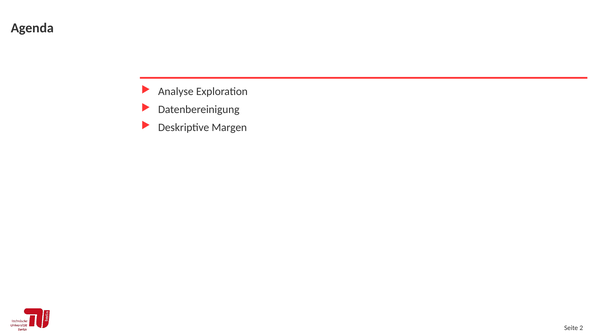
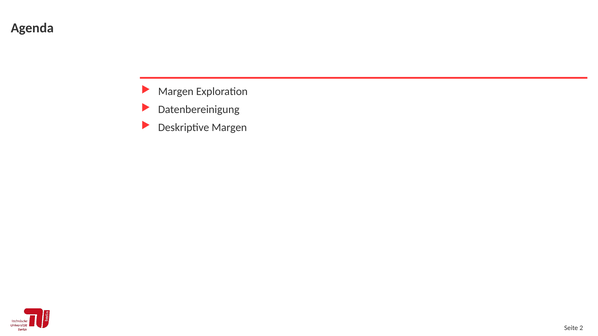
Analyse: Analyse -> Margen (176, 92)
